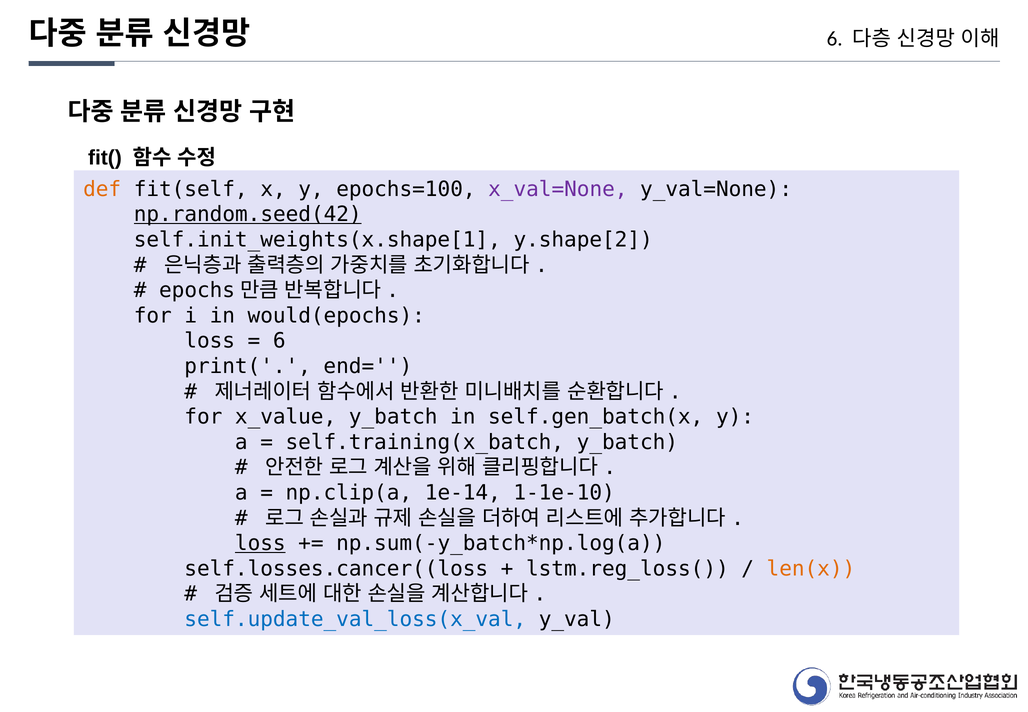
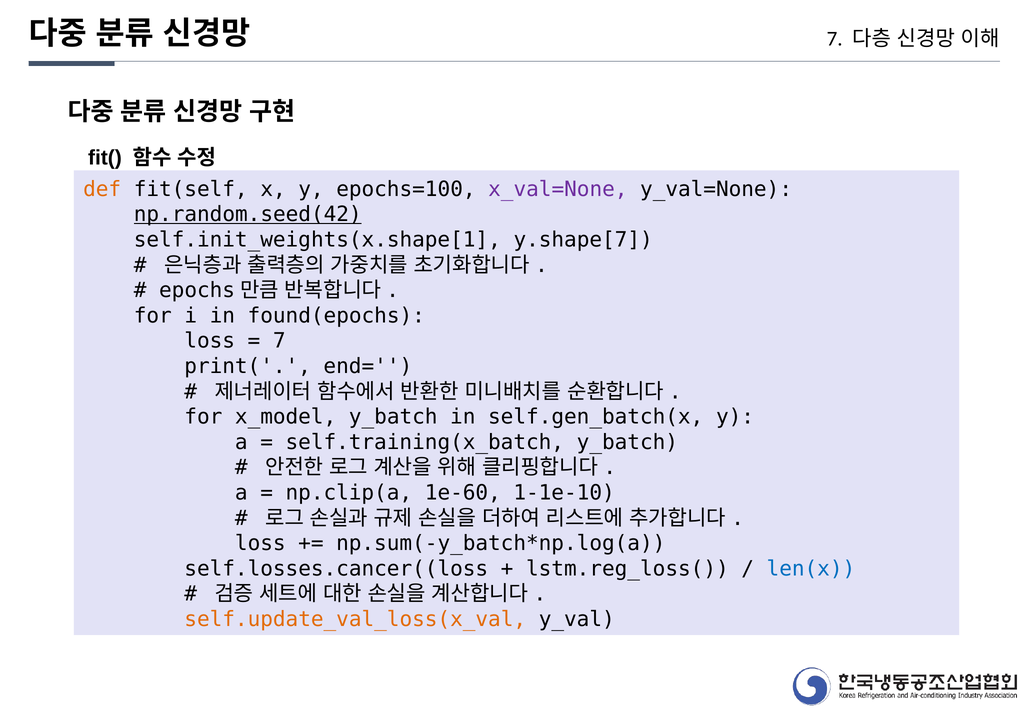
6: 6 -> 7 (835, 39)
y.shape[2: y.shape[2 -> y.shape[7 (583, 240)
would(epochs: would(epochs -> found(epochs (336, 316)
6: 6 -> 7 (279, 341)
x_value: x_value -> x_model (286, 417)
1e-14: 1e-14 -> 1e-60 (463, 493)
loss underline: present -> none (260, 543)
len(x colour: orange -> blue (811, 568)
self.update_val_loss(x_val colour: blue -> orange (355, 619)
